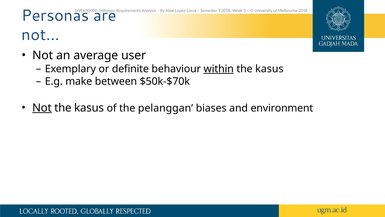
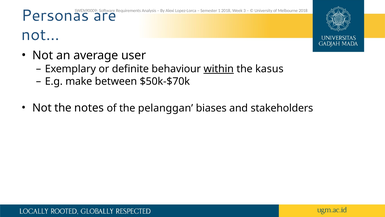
Not underline: present -> none (42, 108)
kasus: kasus -> notes (89, 108)
environment: environment -> stakeholders (282, 108)
